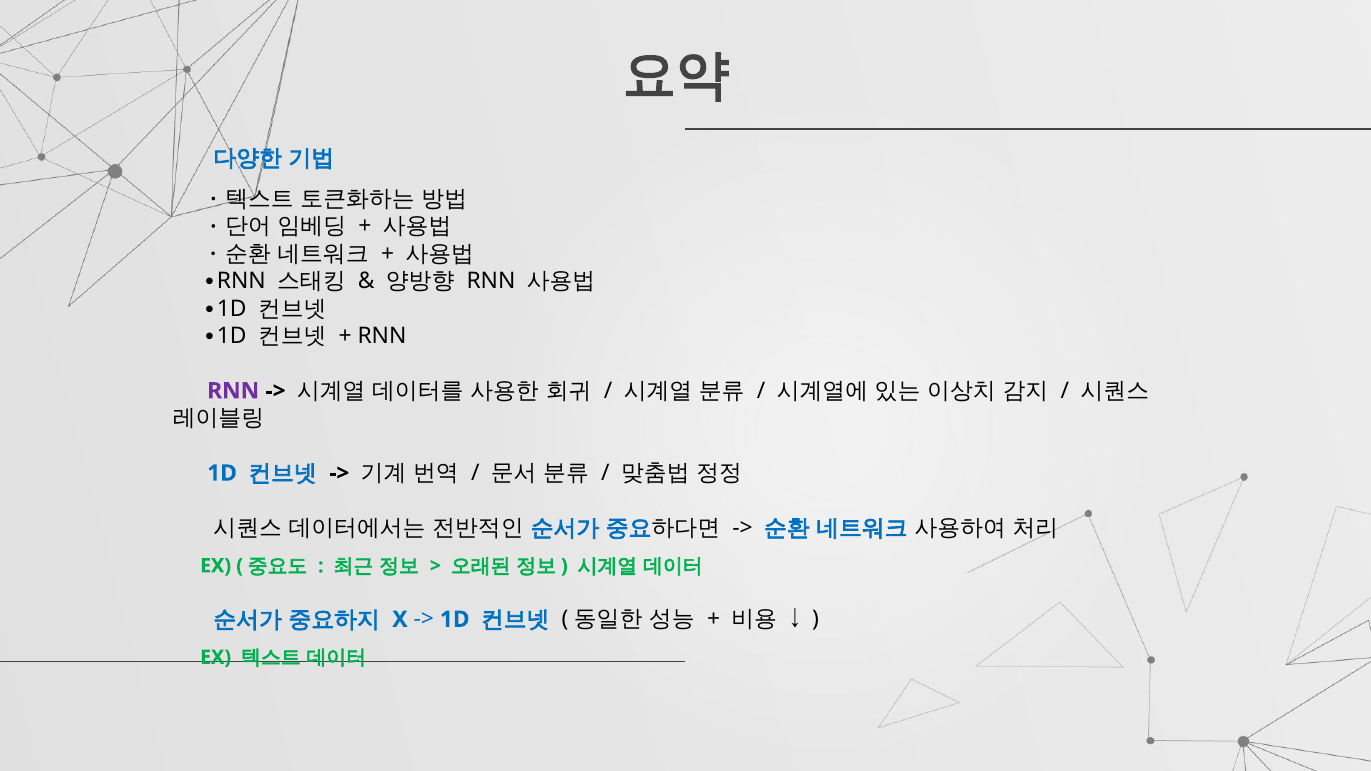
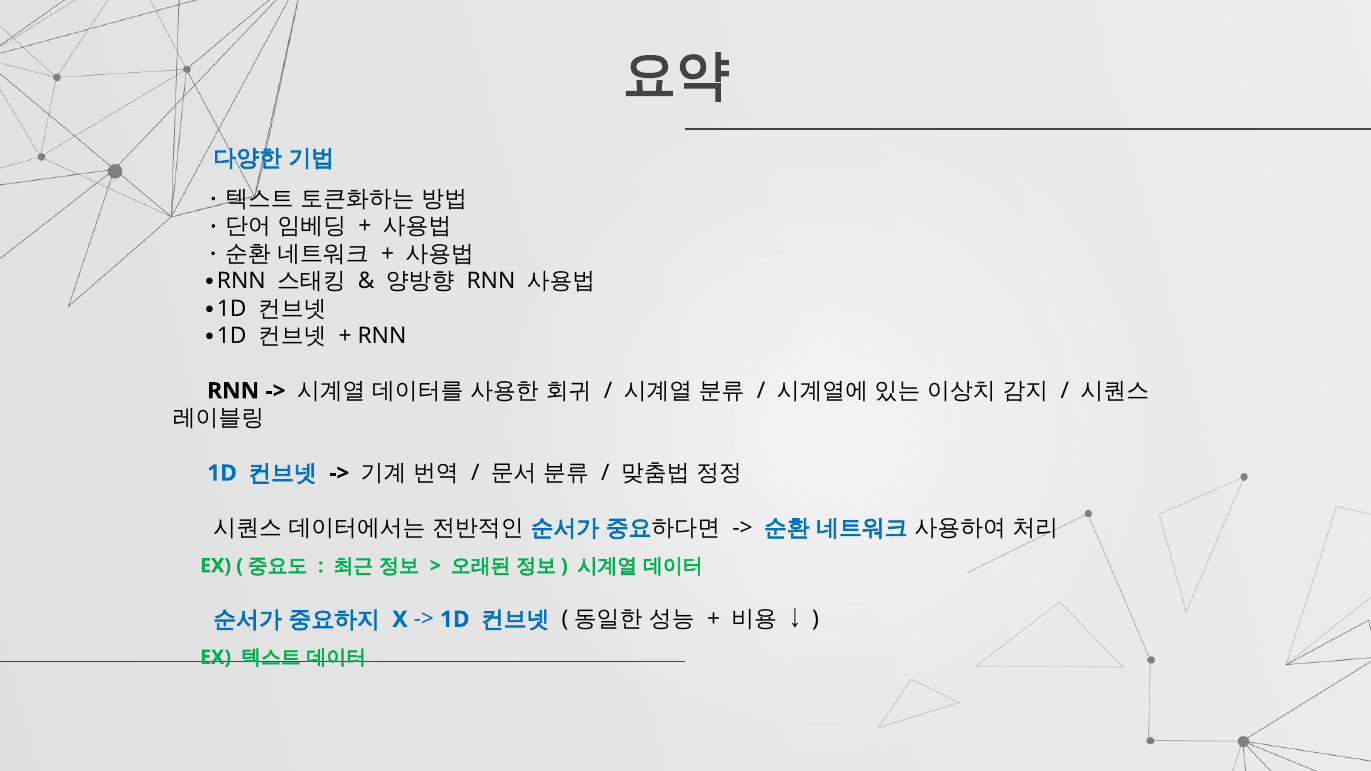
RNN colour: purple -> black (233, 391)
